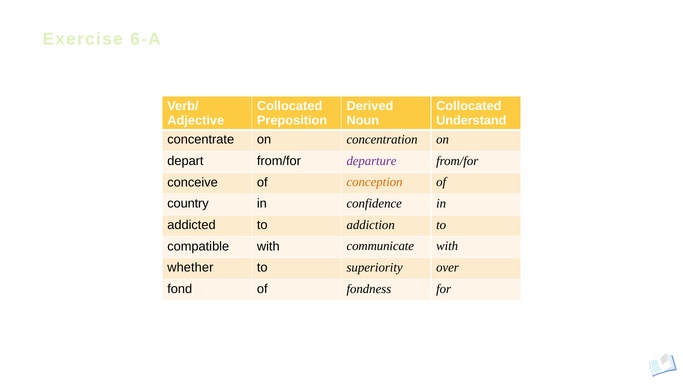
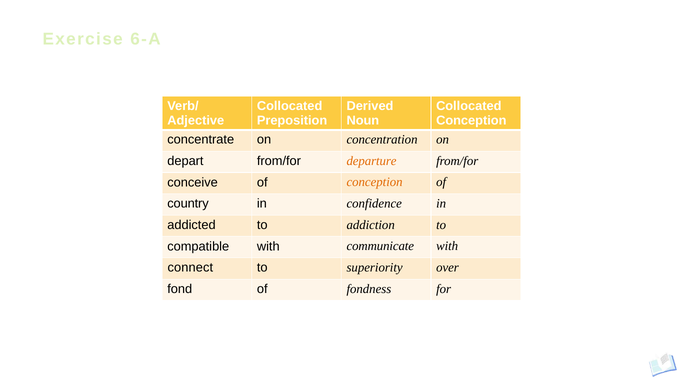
Understand: Understand -> Conception (471, 120)
departure colour: purple -> orange (372, 161)
whether: whether -> connect (190, 268)
